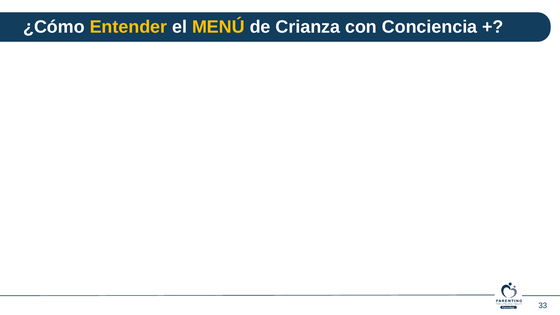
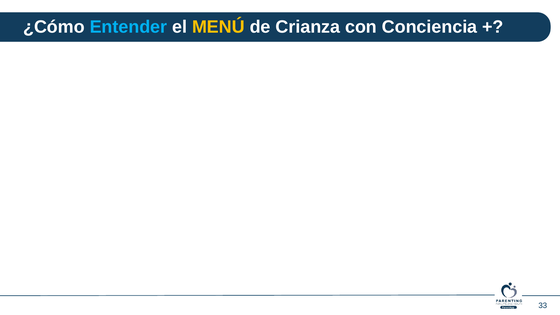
Entender colour: yellow -> light blue (128, 27)
